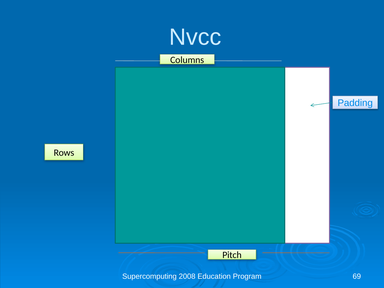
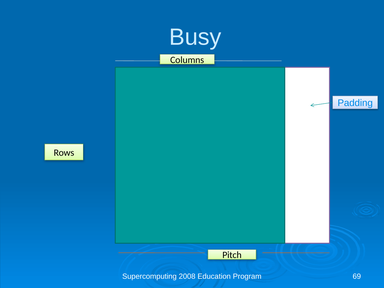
Nvcc: Nvcc -> Busy (195, 37)
